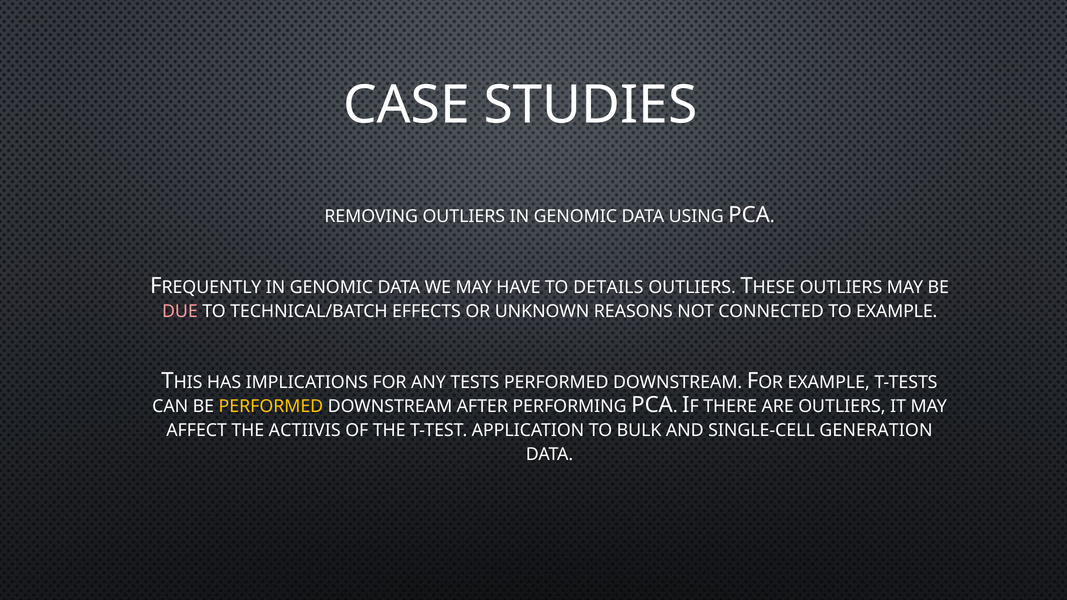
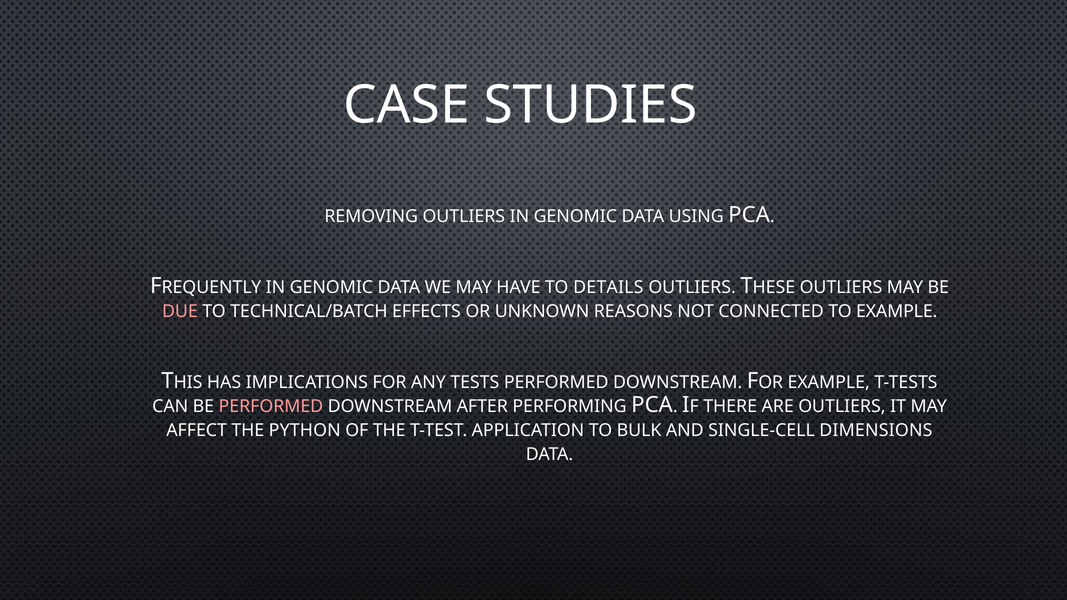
PERFORMED colour: yellow -> pink (271, 407)
ACTIIVIS: ACTIIVIS -> PYTHON (305, 431)
GENERATION: GENERATION -> DIMENSIONS (876, 431)
